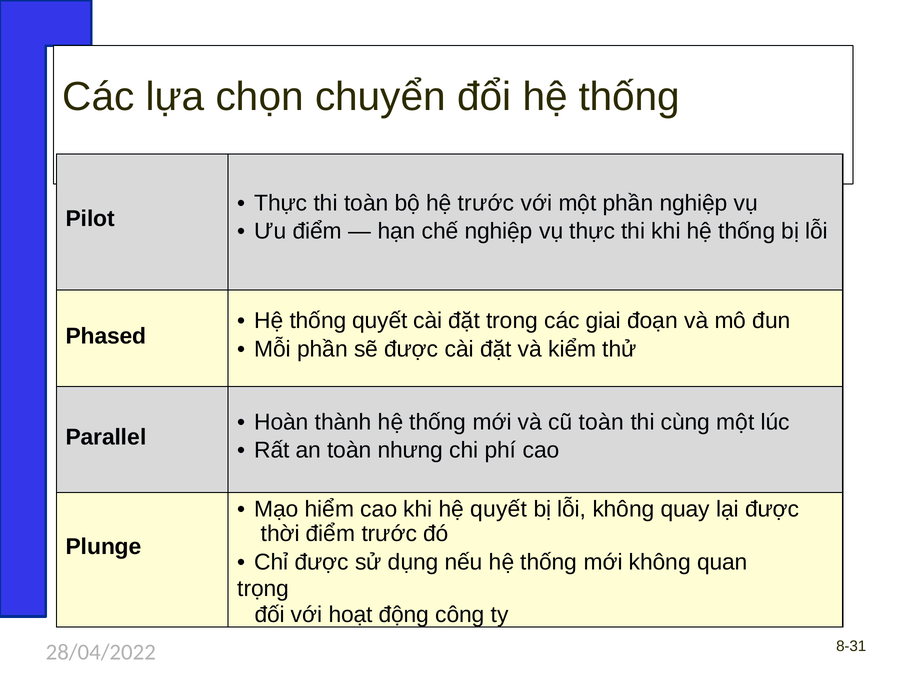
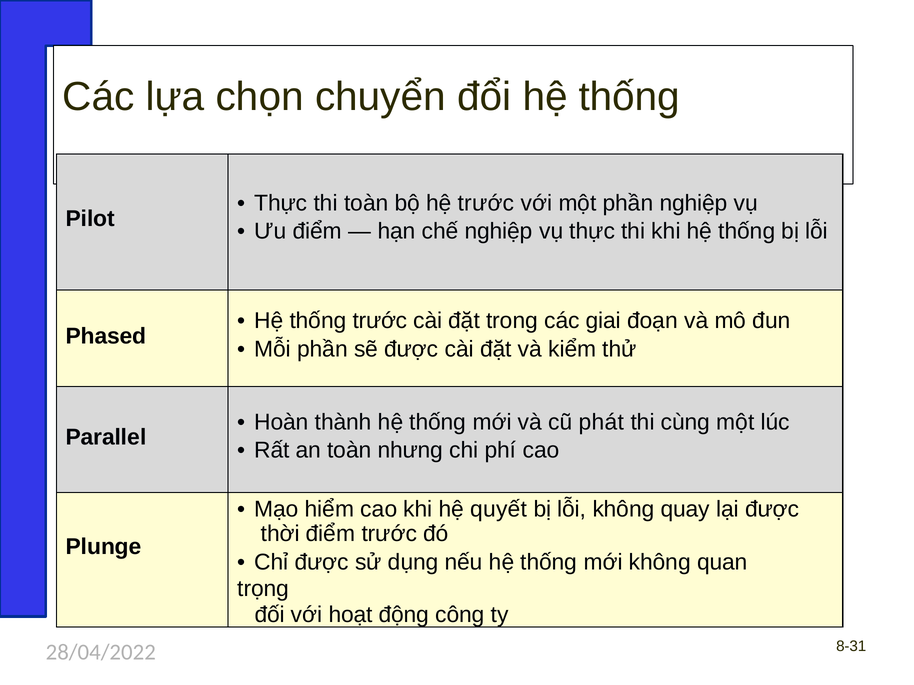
thống quyết: quyết -> trước (380, 321)
cũ toàn: toàn -> phát (601, 422)
